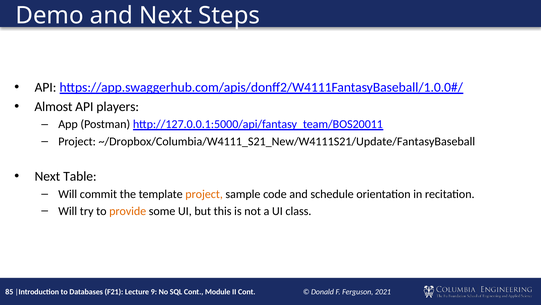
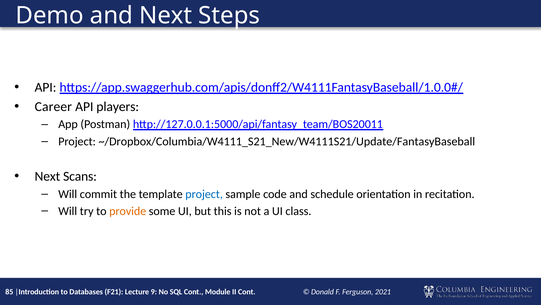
Almost: Almost -> Career (53, 106)
Table: Table -> Scans (80, 176)
project colour: orange -> blue (204, 194)
